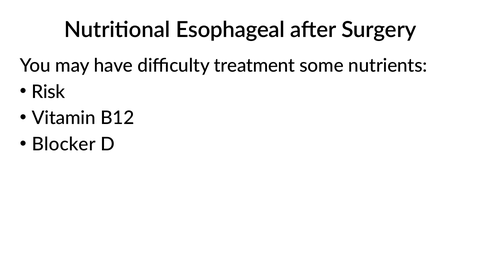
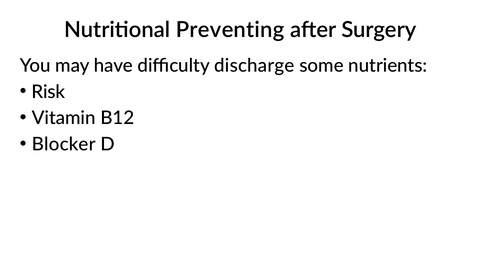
Esophageal: Esophageal -> Preventing (230, 30)
treatment: treatment -> discharge (254, 66)
